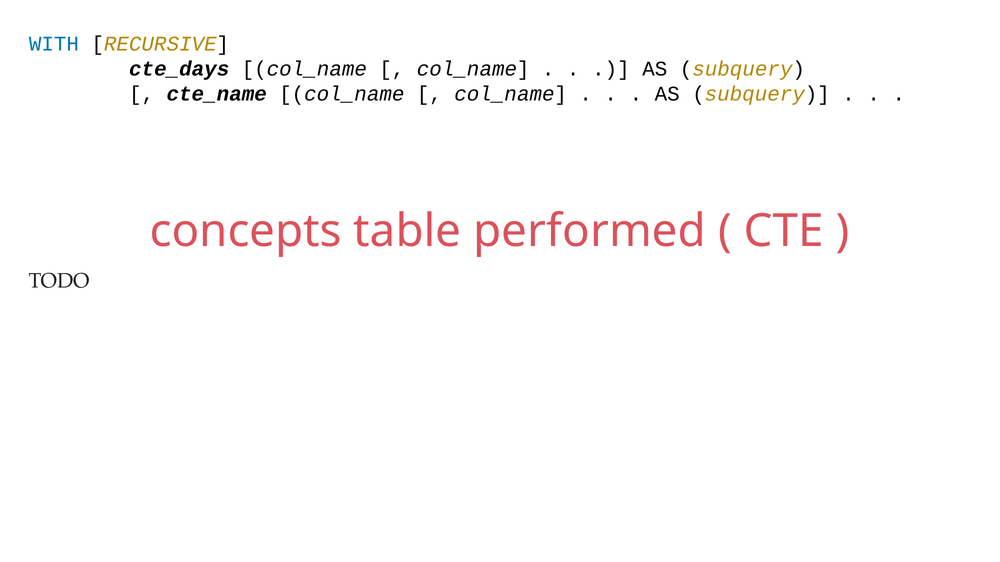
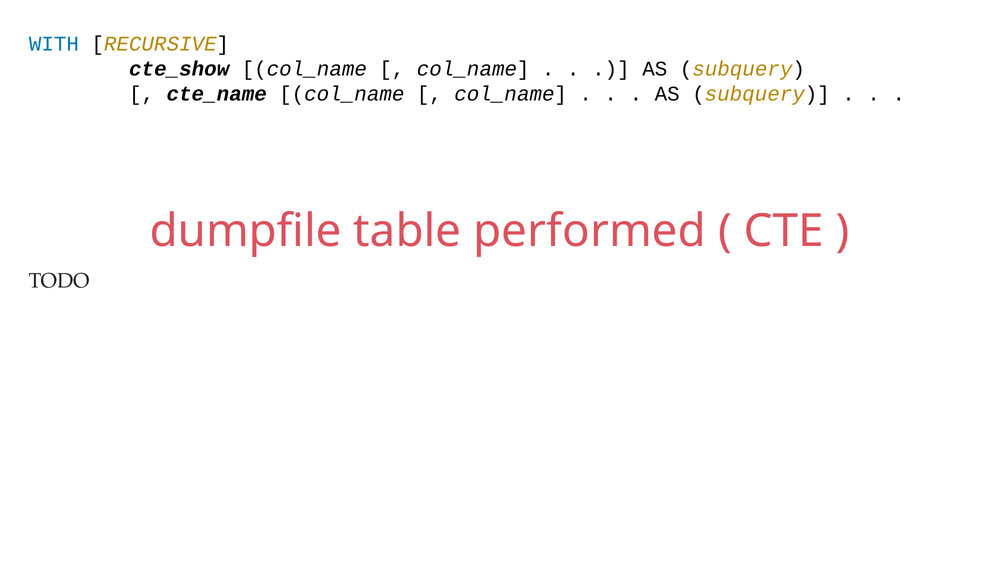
cte_days: cte_days -> cte_show (179, 69)
concepts: concepts -> dumpfile (246, 231)
